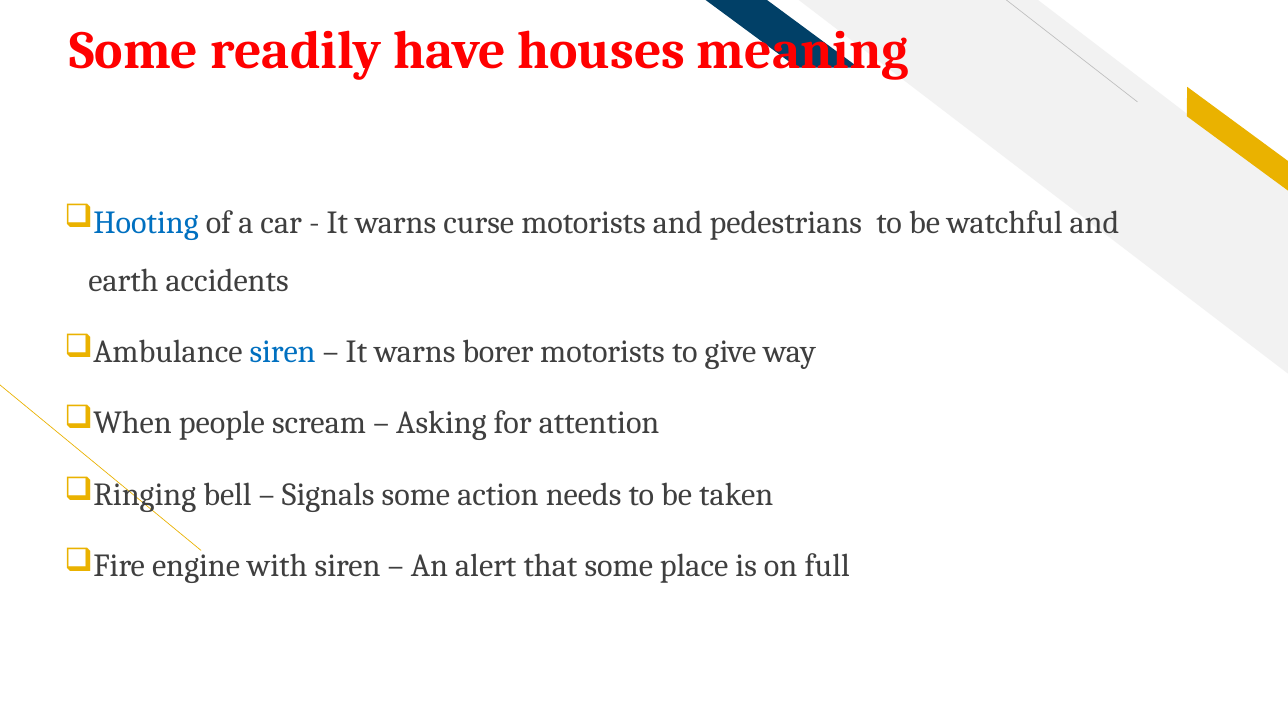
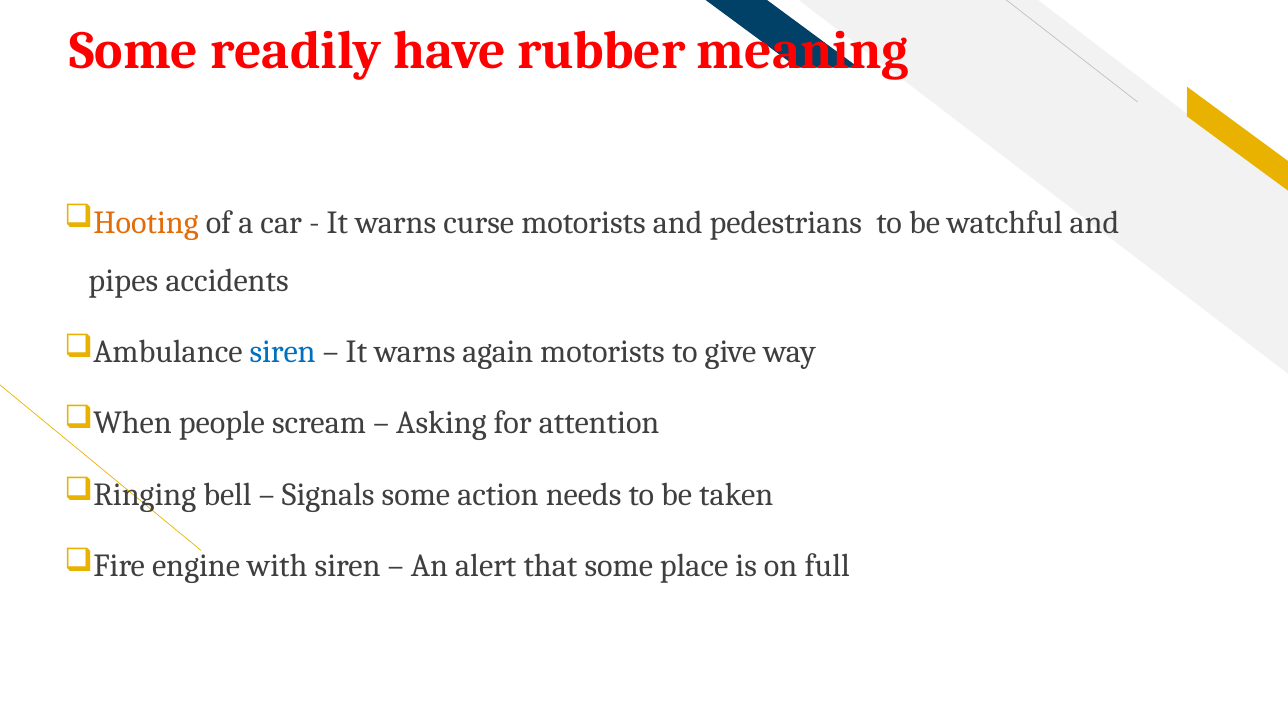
houses: houses -> rubber (601, 51)
Hooting colour: blue -> orange (146, 222)
earth: earth -> pipes (123, 280)
borer: borer -> again (498, 352)
